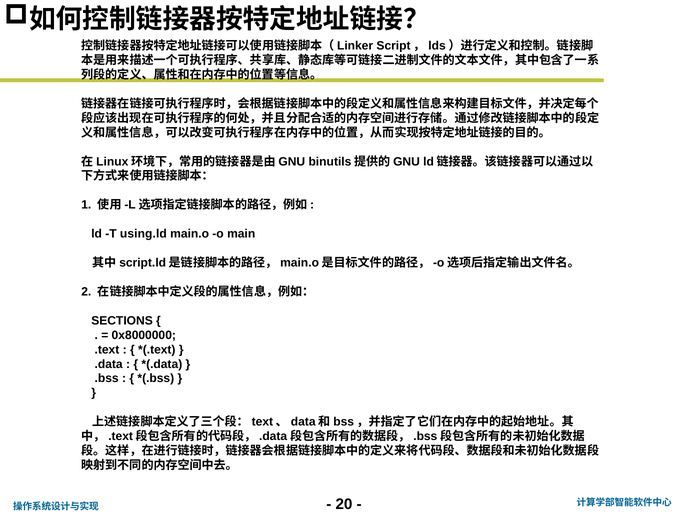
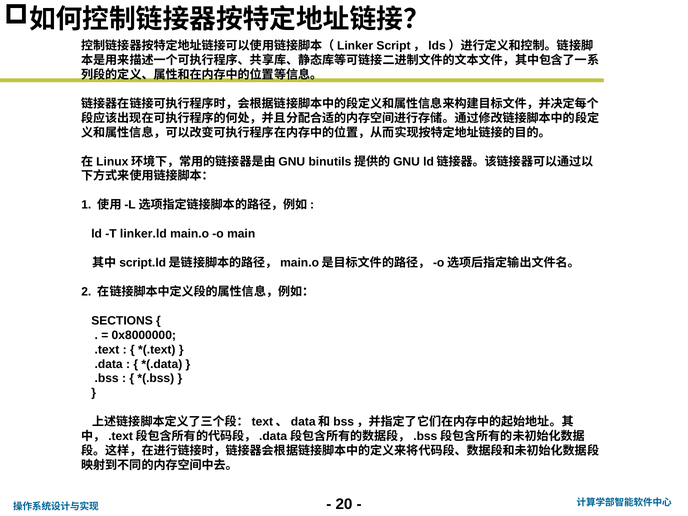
using.ld: using.ld -> linker.ld (143, 234)
